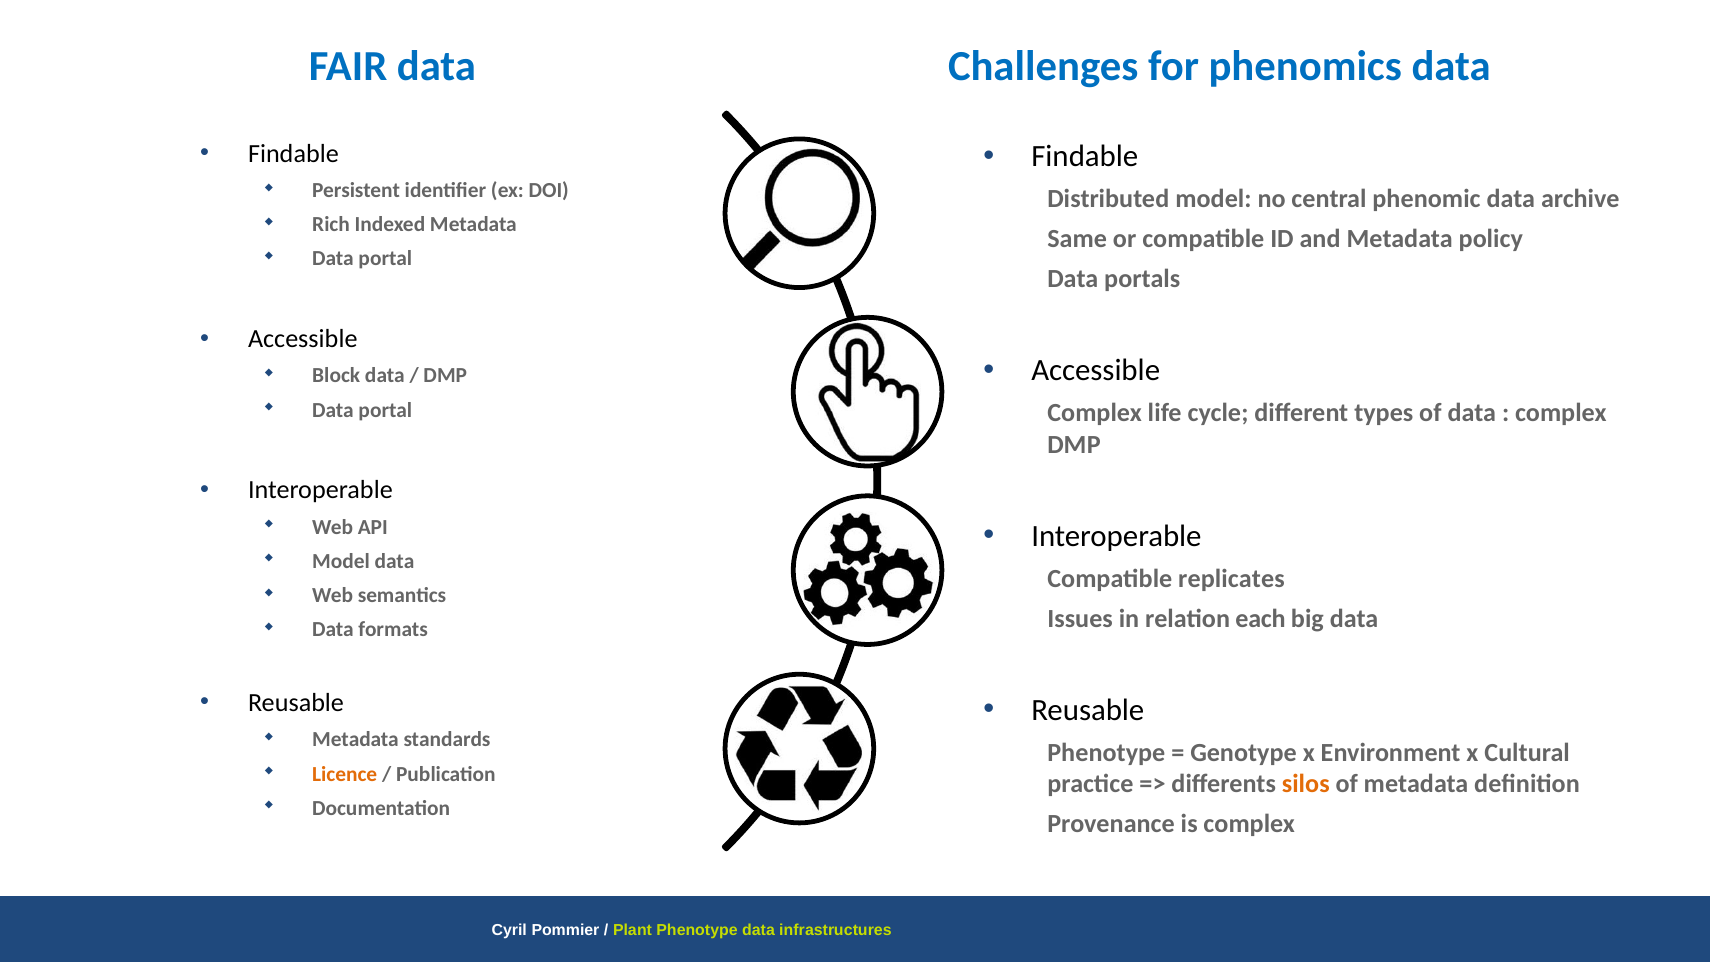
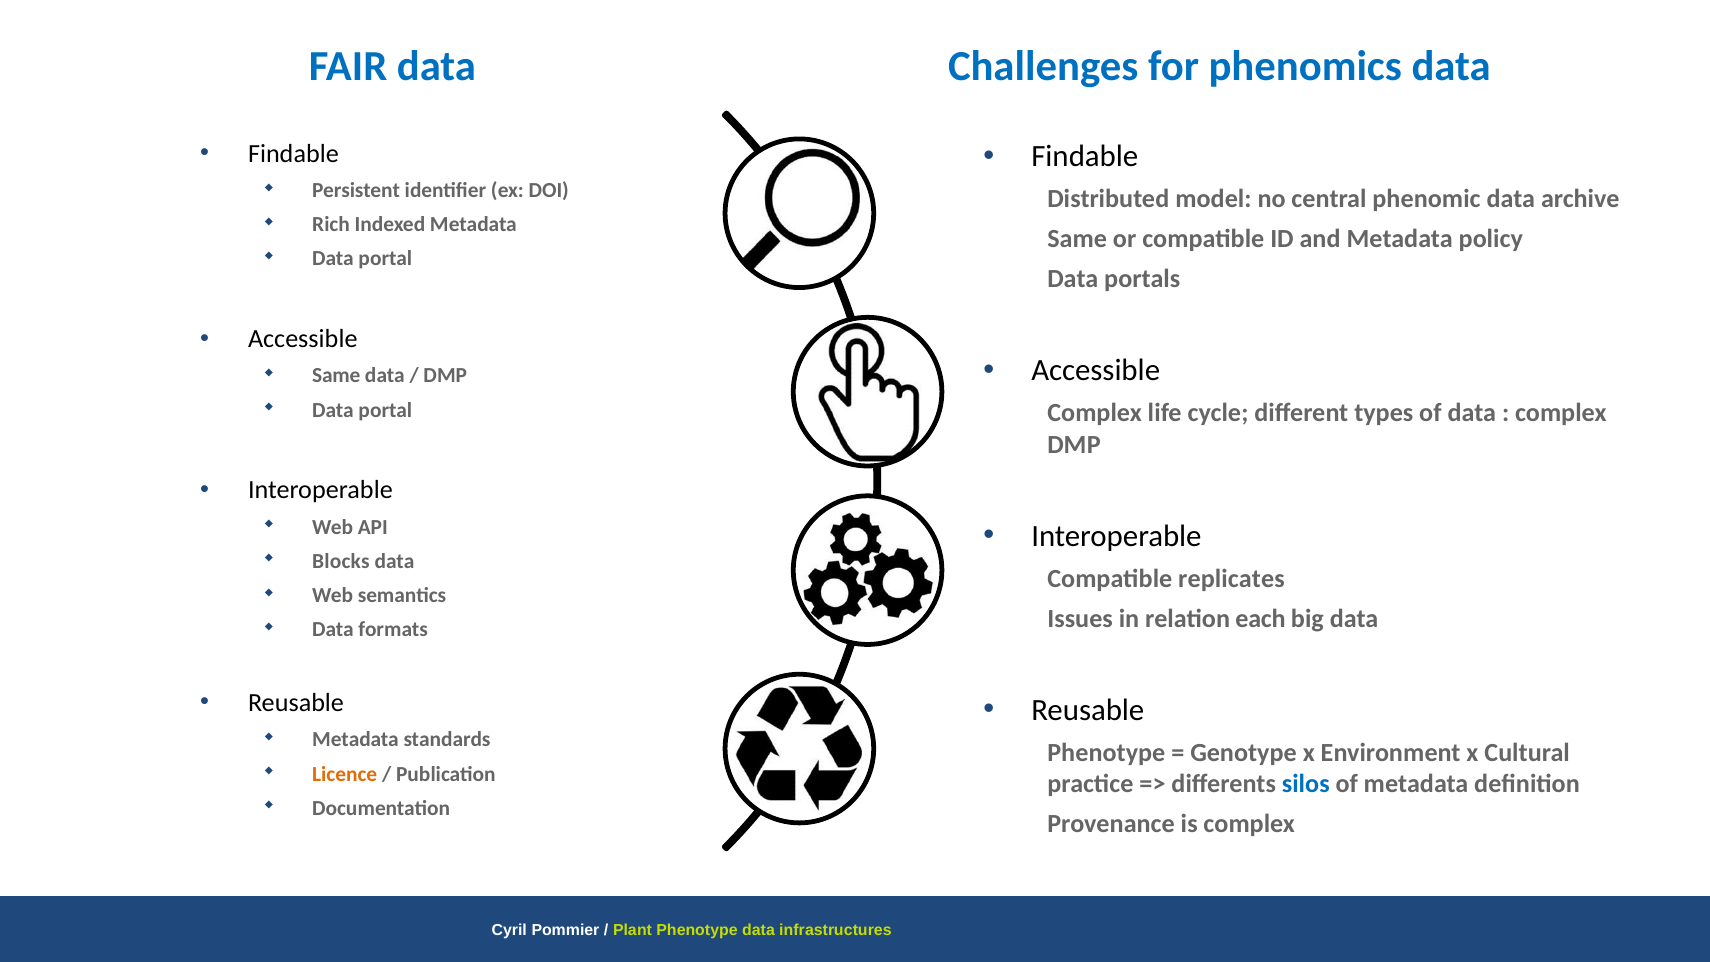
Block: Block -> Same (336, 376)
Model: Model -> Blocks (341, 561)
silos colour: orange -> blue (1306, 784)
